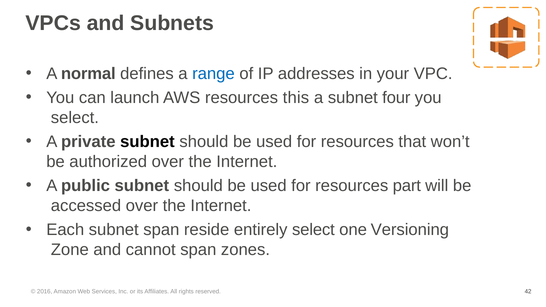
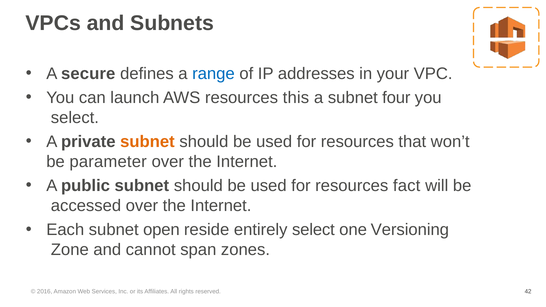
normal: normal -> secure (88, 74)
subnet colour: black -> orange (147, 142)
authorized: authorized -> parameter (108, 162)
part: part -> fact (407, 186)
subnet span: span -> open (161, 230)
